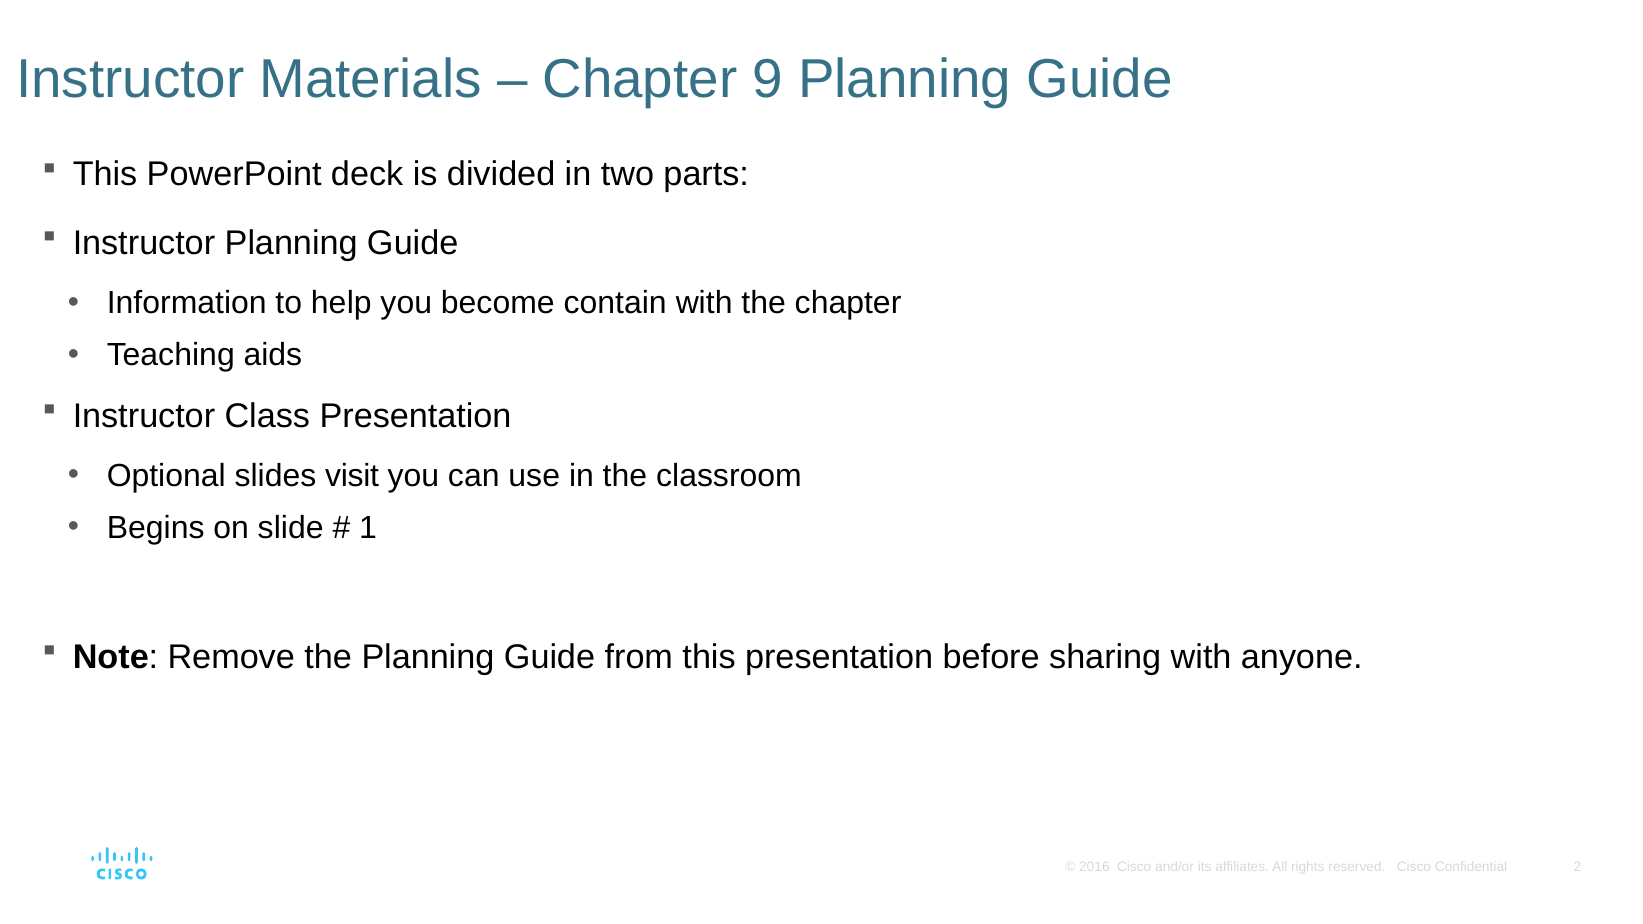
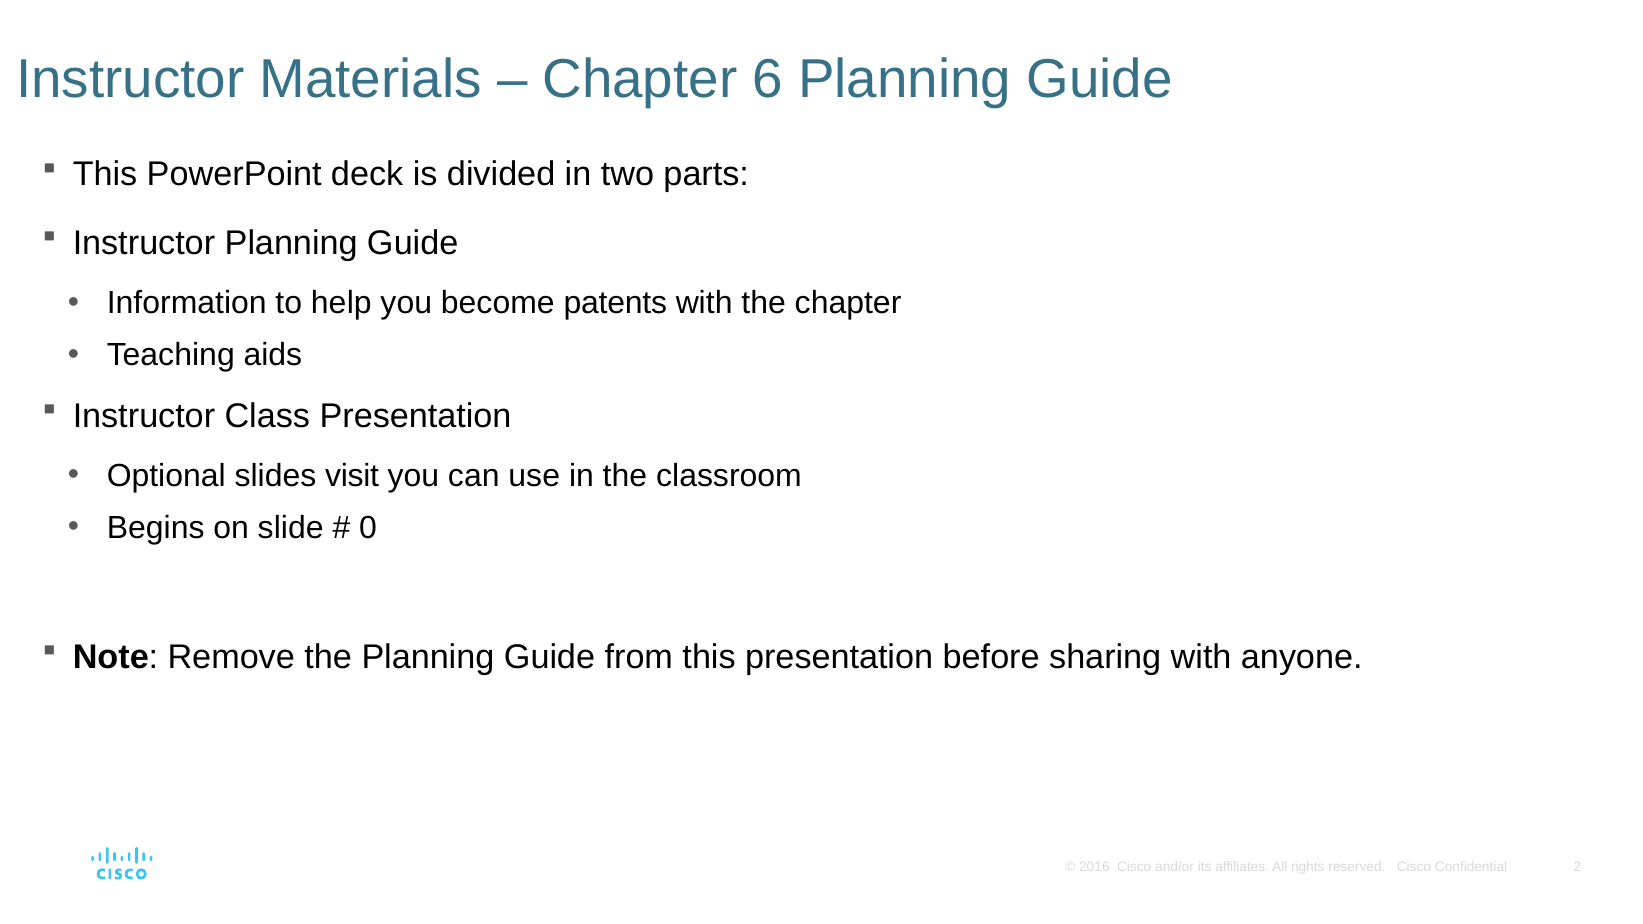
9: 9 -> 6 (768, 79)
contain: contain -> patents (615, 303)
1: 1 -> 0 (368, 528)
